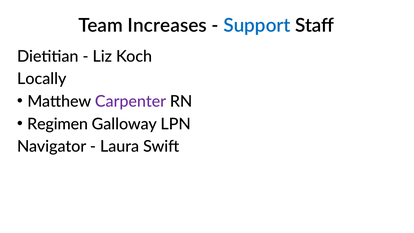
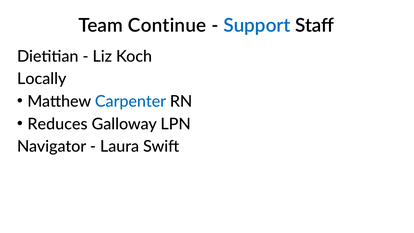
Increases: Increases -> Continue (167, 26)
Carpenter colour: purple -> blue (131, 101)
Regimen: Regimen -> Reduces (57, 124)
